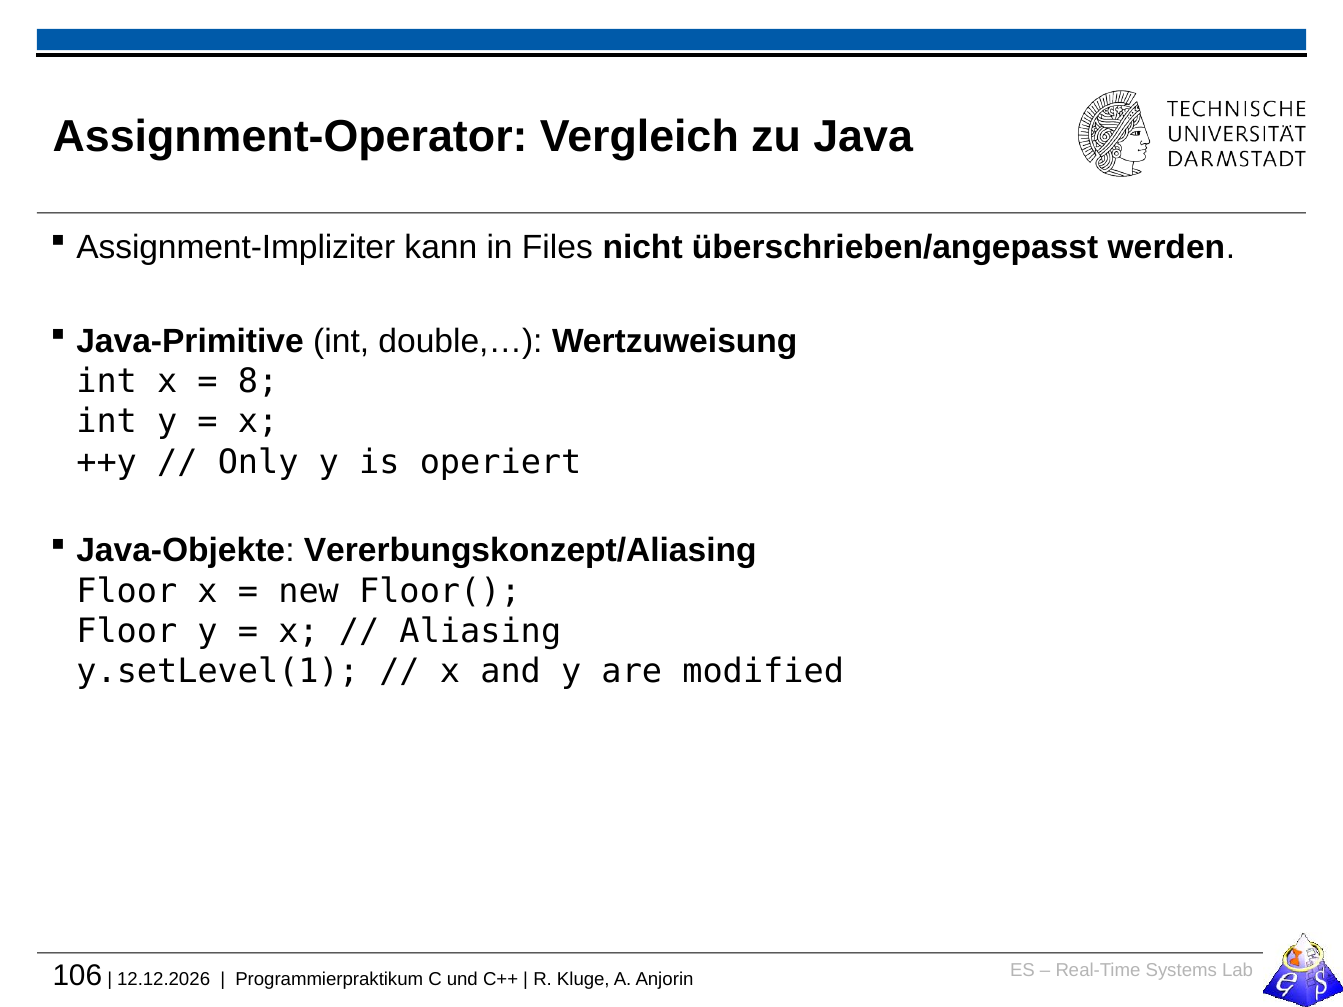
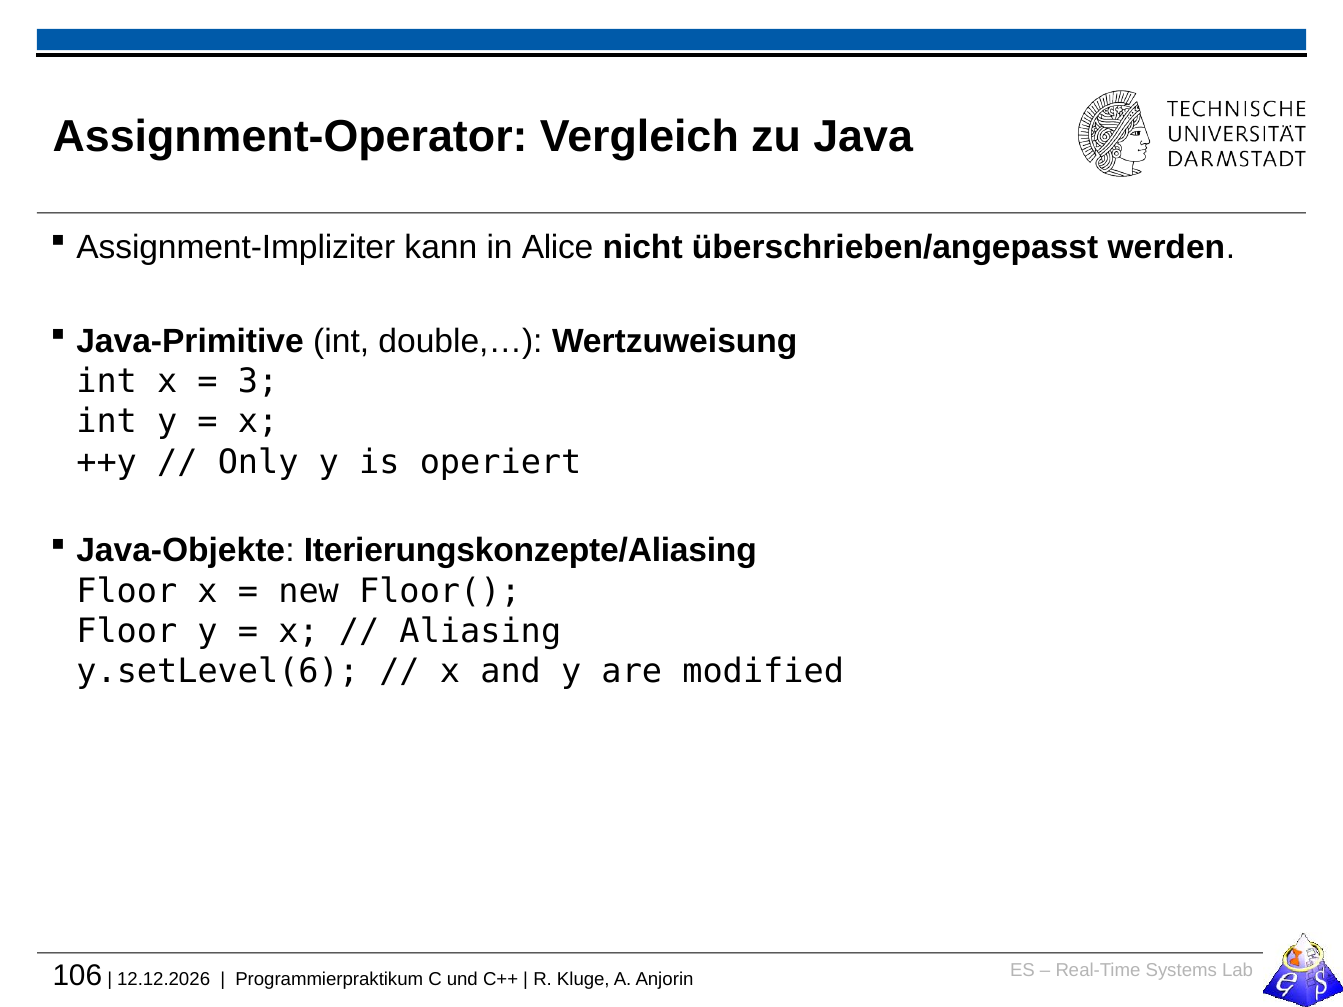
Files: Files -> Alice (558, 247)
8: 8 -> 3 (258, 382)
Vererbungskonzept/Aliasing: Vererbungskonzept/Aliasing -> Iterierungskonzepte/Aliasing (530, 551)
y.setLevel(1: y.setLevel(1 -> y.setLevel(6 (218, 672)
